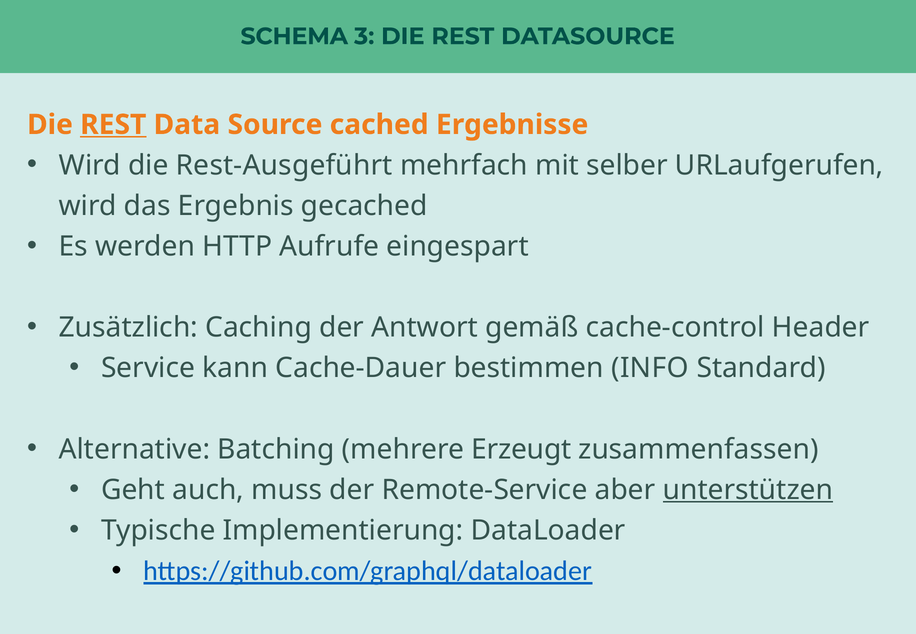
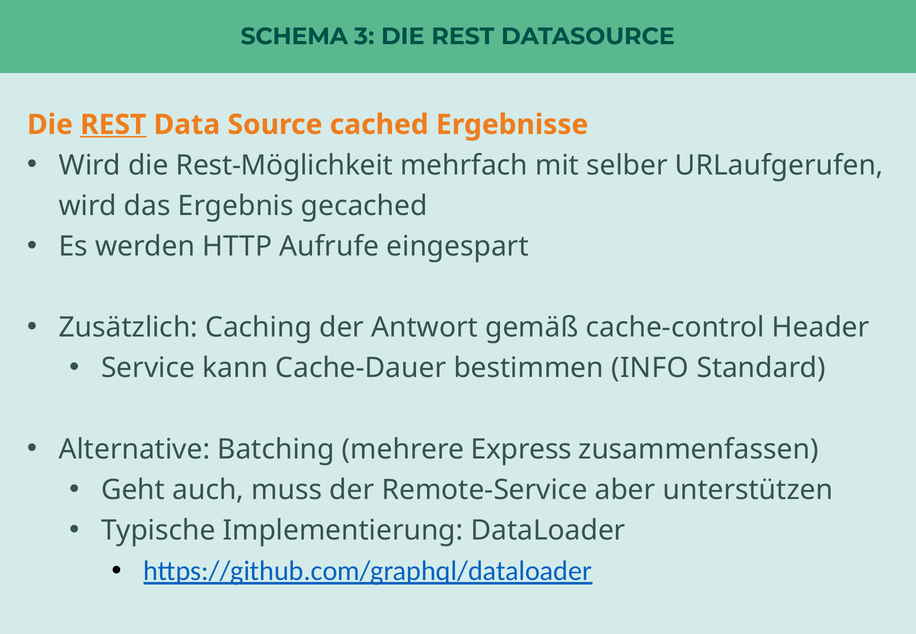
Rest-Ausgeführt: Rest-Ausgeführt -> Rest-Möglichkeit (284, 165)
Erzeugt: Erzeugt -> Express (521, 449)
unterstützen underline: present -> none (748, 490)
